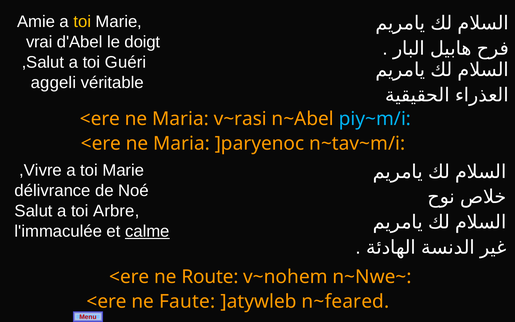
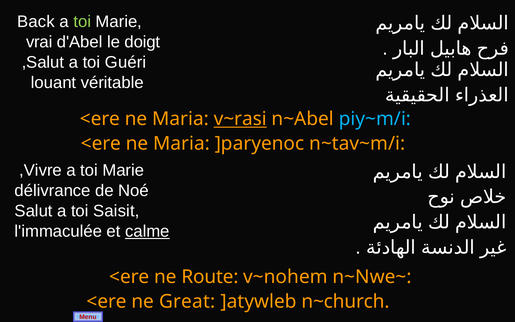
Amie: Amie -> Back (36, 22)
toi colour: yellow -> light green (82, 22)
aggeli: aggeli -> louant (54, 83)
v~rasi underline: none -> present (240, 119)
Arbre: Arbre -> Saisit (116, 211)
Faute: Faute -> Great (187, 302)
n~feared: n~feared -> n~church (346, 302)
